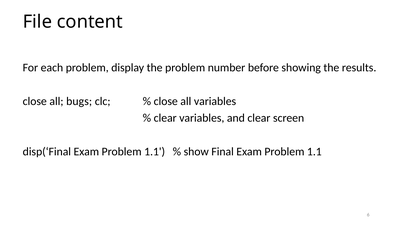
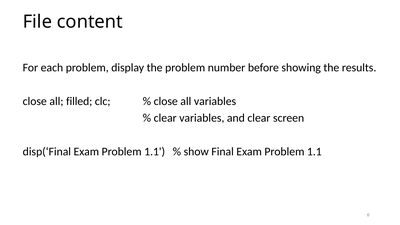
bugs: bugs -> filled (79, 101)
